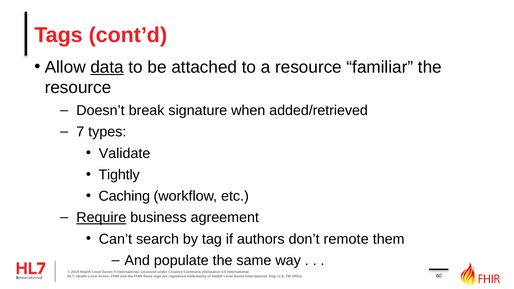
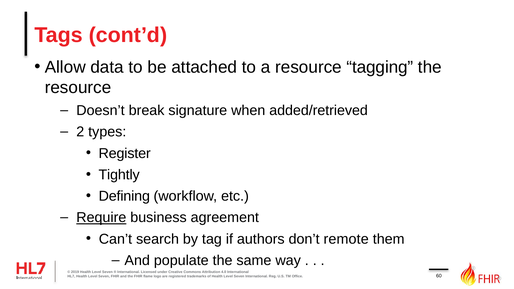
data underline: present -> none (107, 67)
familiar: familiar -> tagging (380, 67)
7: 7 -> 2 (80, 132)
Validate: Validate -> Register (125, 153)
Caching: Caching -> Defining (124, 196)
